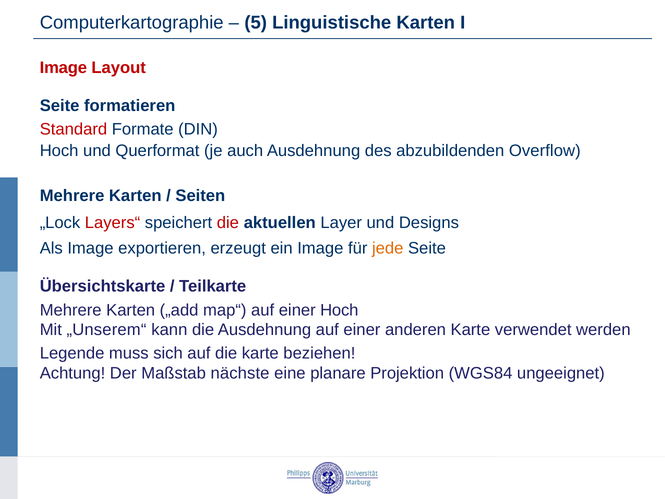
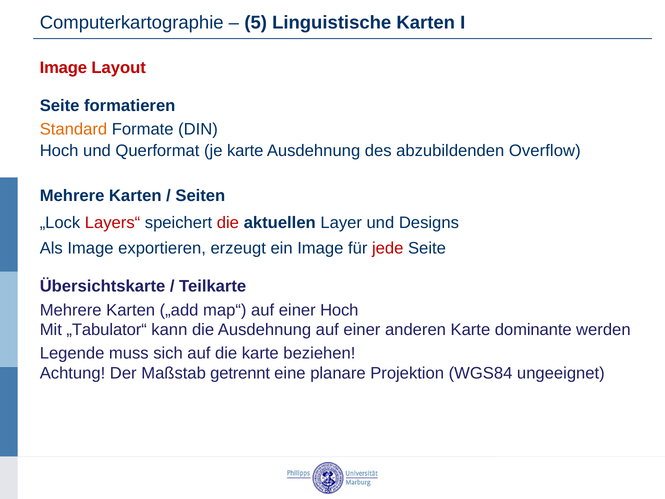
Standard colour: red -> orange (73, 129)
je auch: auch -> karte (245, 151)
jede colour: orange -> red (388, 248)
„Unserem“: „Unserem“ -> „Tabulator“ (107, 330)
verwendet: verwendet -> dominante (533, 330)
nächste: nächste -> getrennt (240, 373)
